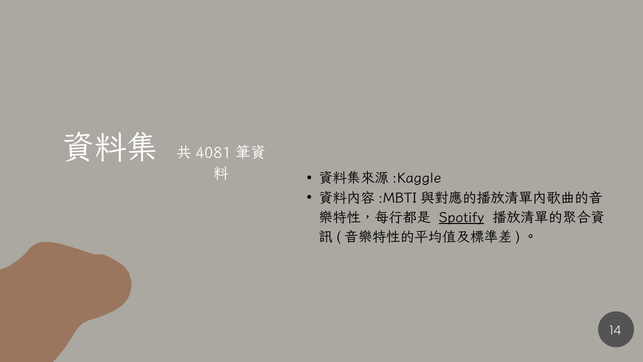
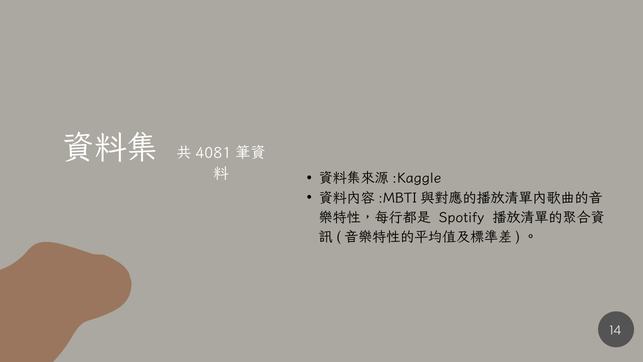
Spotify underline: present -> none (462, 217)
